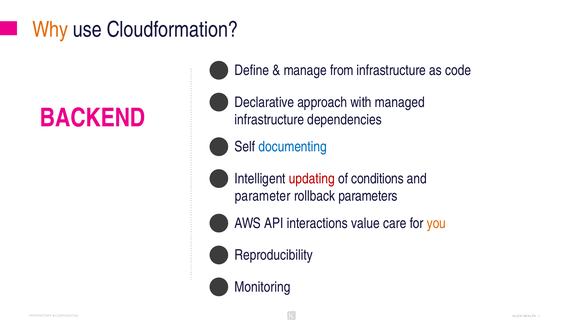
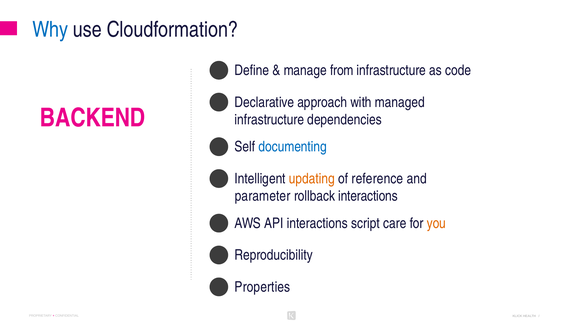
Why colour: orange -> blue (50, 30)
updating colour: red -> orange (312, 179)
conditions: conditions -> reference (377, 179)
rollback parameters: parameters -> interactions (368, 196)
value: value -> script (365, 223)
Monitoring: Monitoring -> Properties (262, 287)
